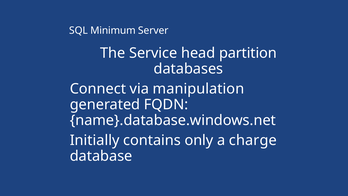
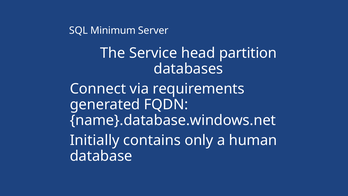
manipulation: manipulation -> requirements (199, 89)
charge: charge -> human (253, 140)
